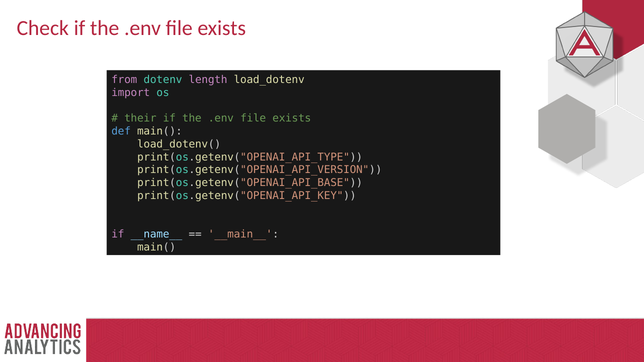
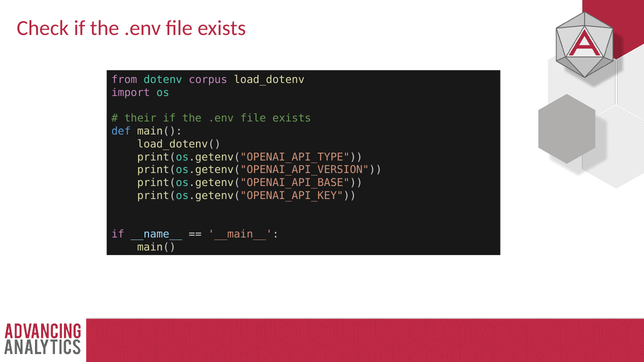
length: length -> corpus (208, 80)
